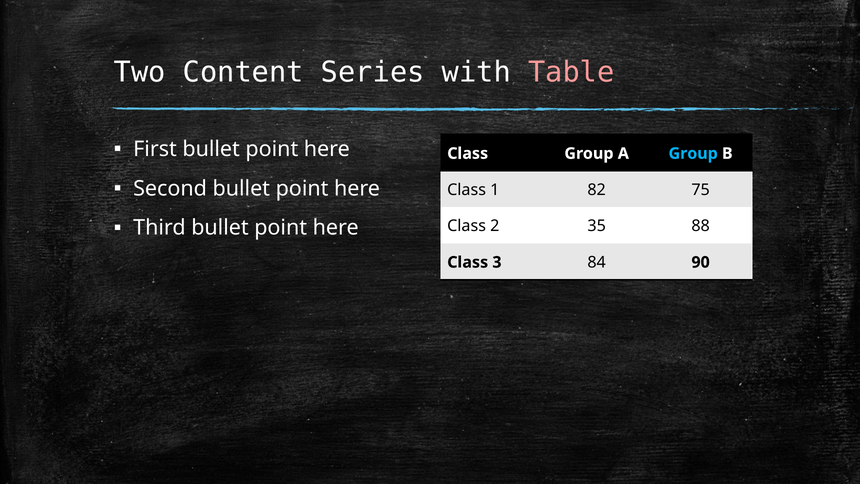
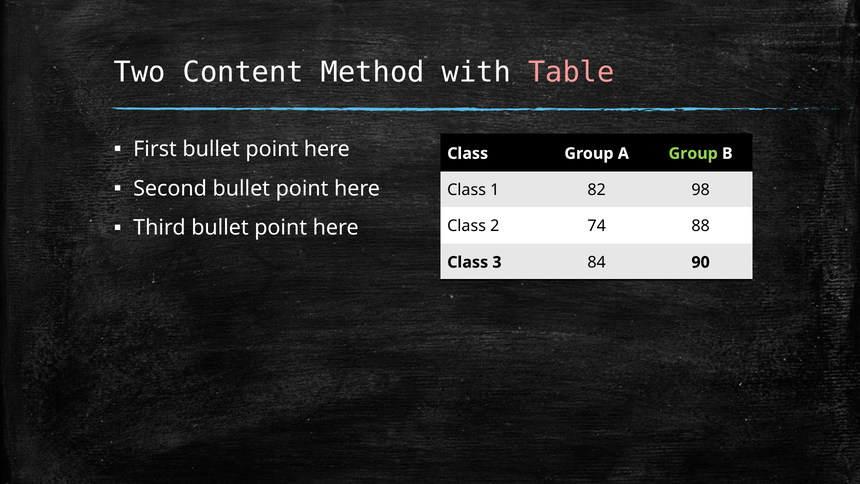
Series: Series -> Method (373, 72)
Group colour: light blue -> light green (693, 153)
75: 75 -> 98 (701, 190)
35: 35 -> 74 (597, 226)
